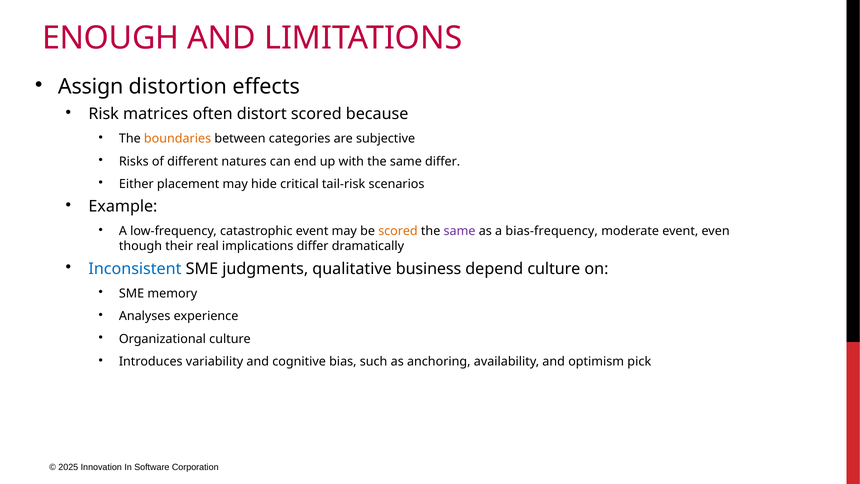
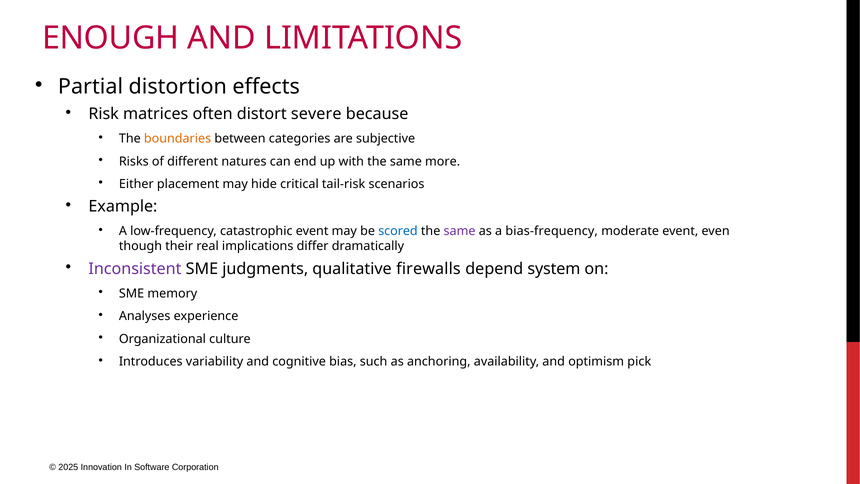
Assign: Assign -> Partial (91, 87)
distort scored: scored -> severe (316, 114)
same differ: differ -> more (443, 161)
scored colour: orange -> blue (398, 231)
Inconsistent colour: blue -> purple (135, 269)
business: business -> firewalls (428, 269)
depend culture: culture -> system (554, 269)
